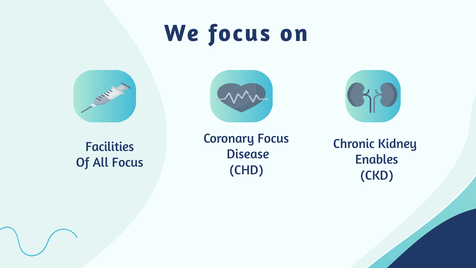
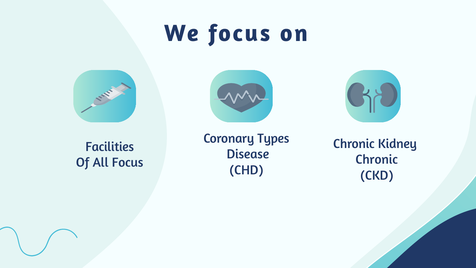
Coronary Focus: Focus -> Types (273, 138)
Enables: Enables -> Chronic (377, 159)
